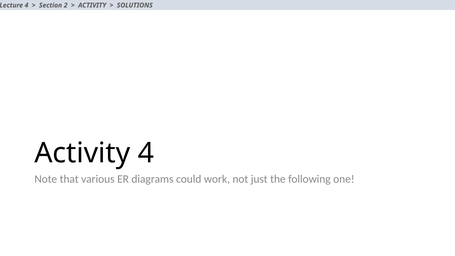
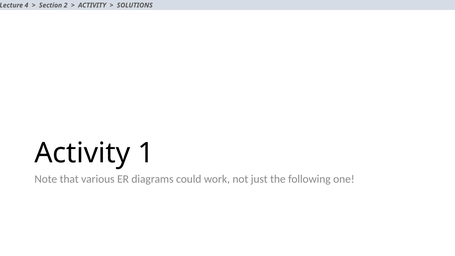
Activity 4: 4 -> 1 (146, 153)
